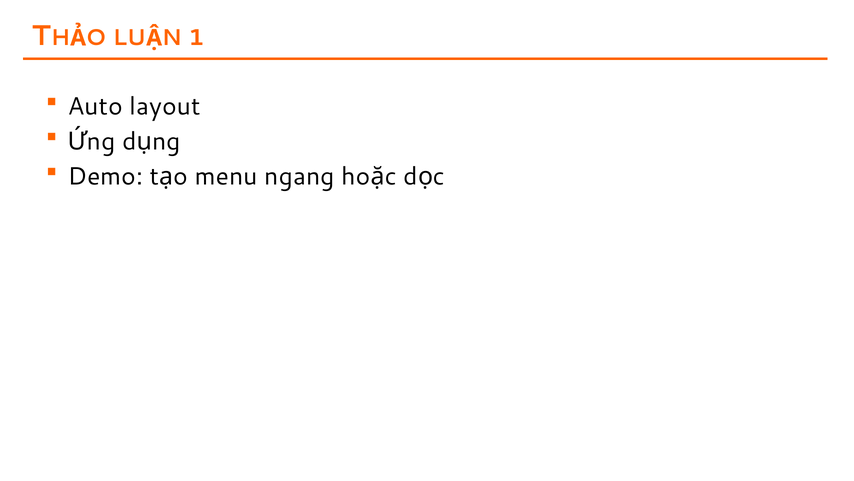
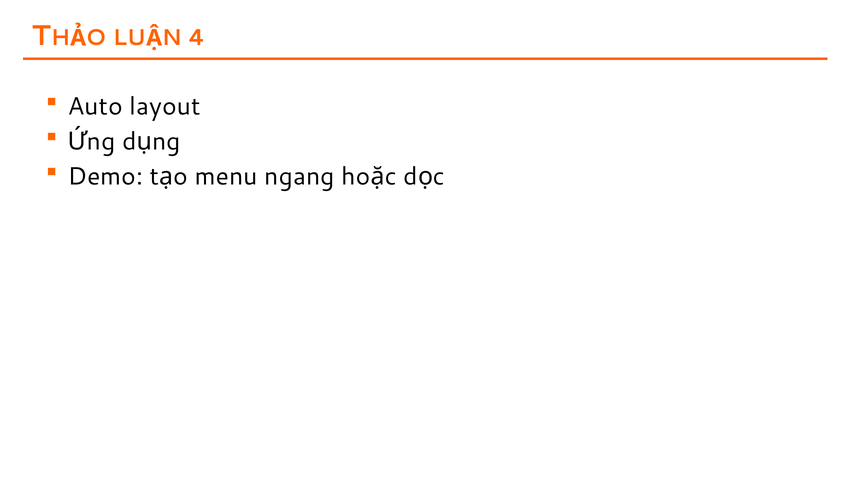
1: 1 -> 4 (197, 38)
